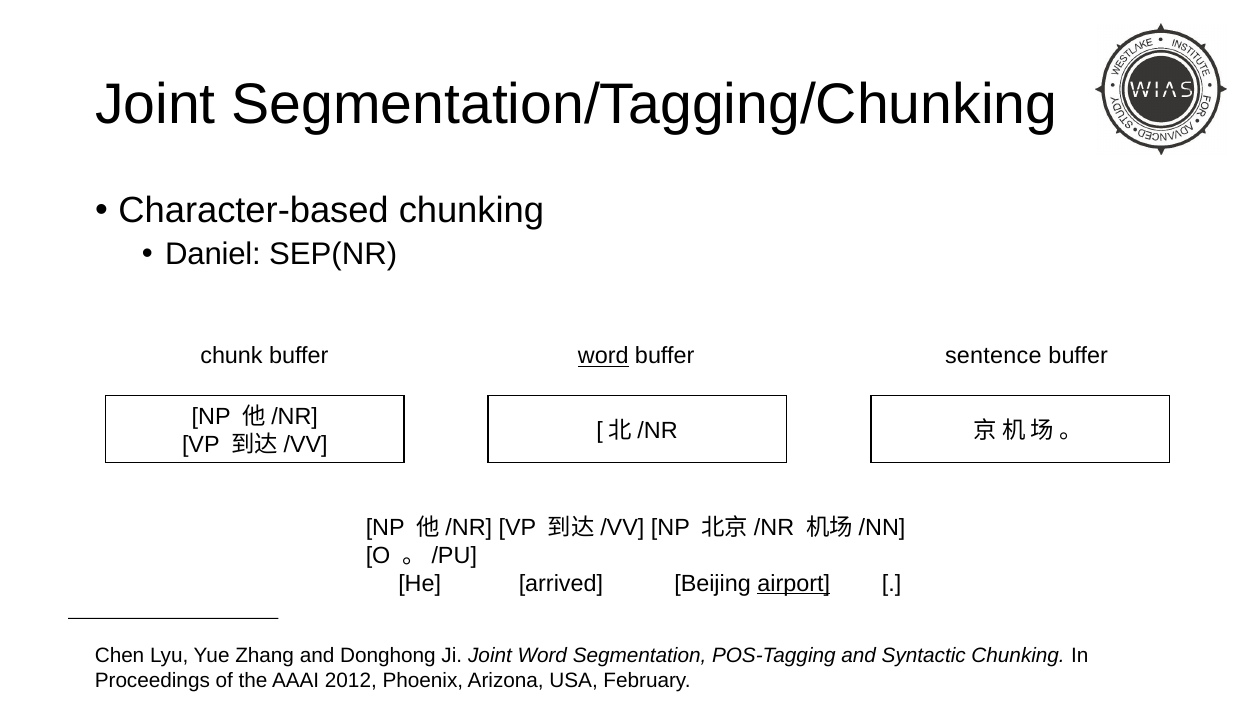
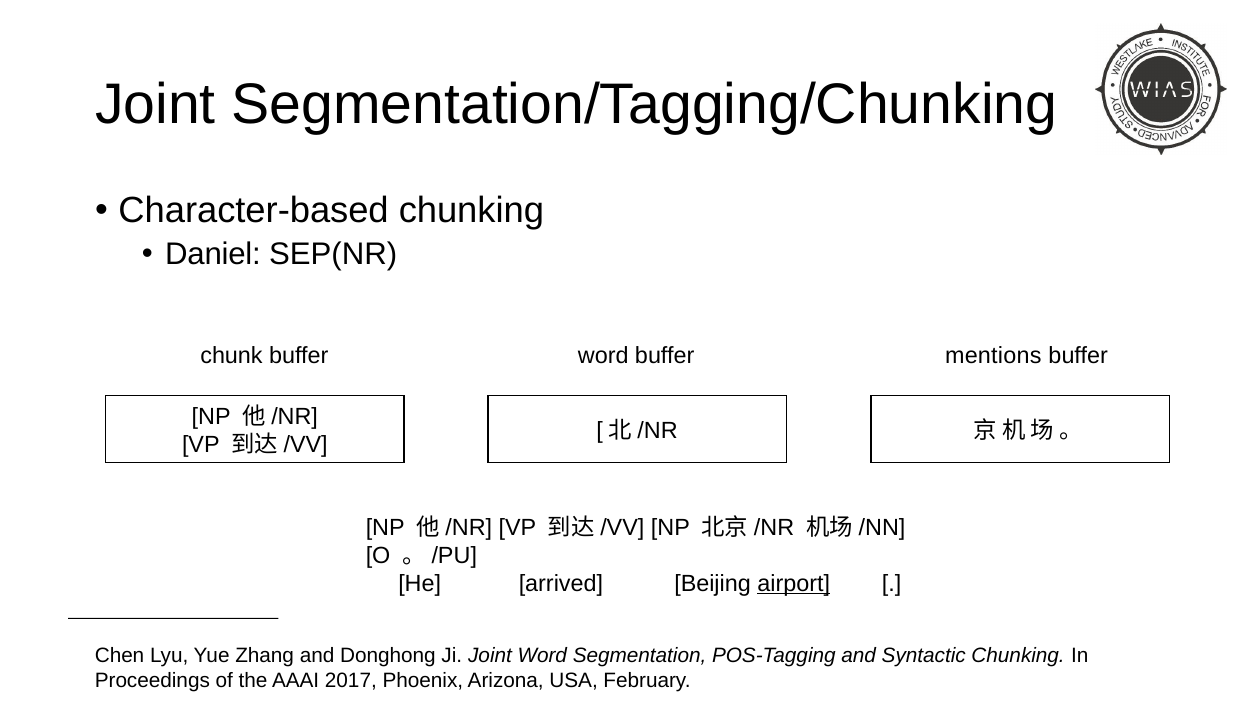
word underline: present -> none (603, 356)
sentence: sentence -> mentions (993, 356)
2012: 2012 -> 2017 (351, 680)
